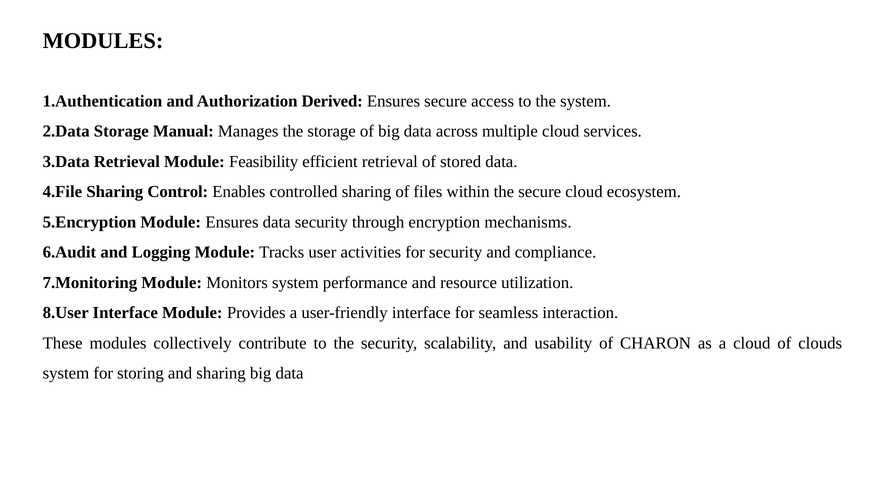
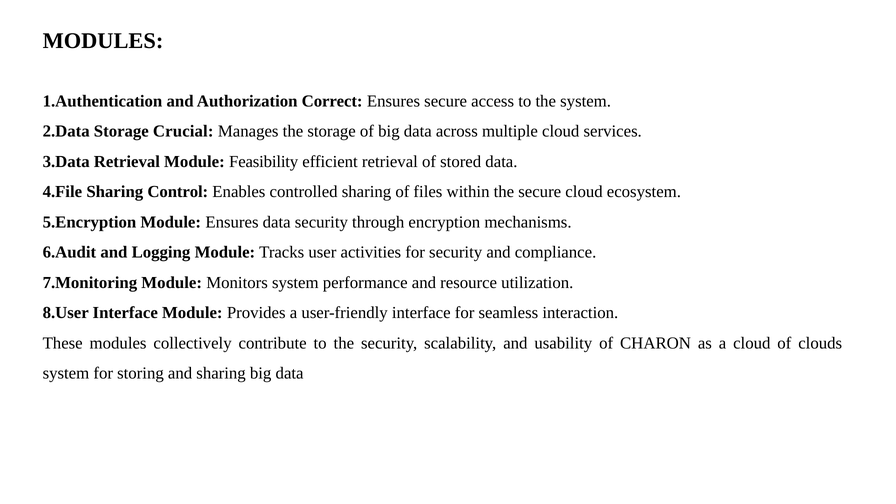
Derived: Derived -> Correct (332, 101)
Manual: Manual -> Crucial (183, 131)
